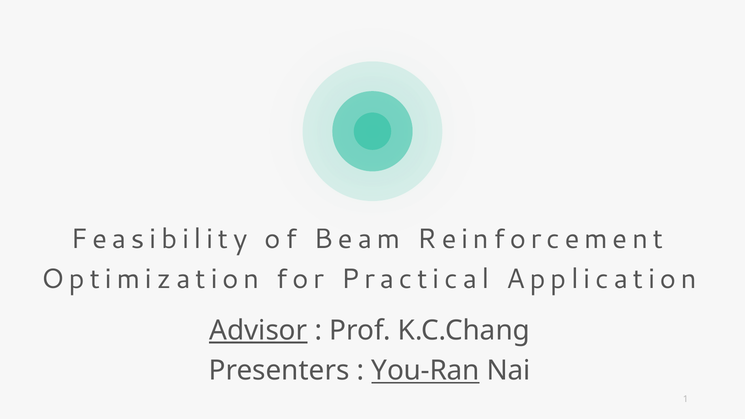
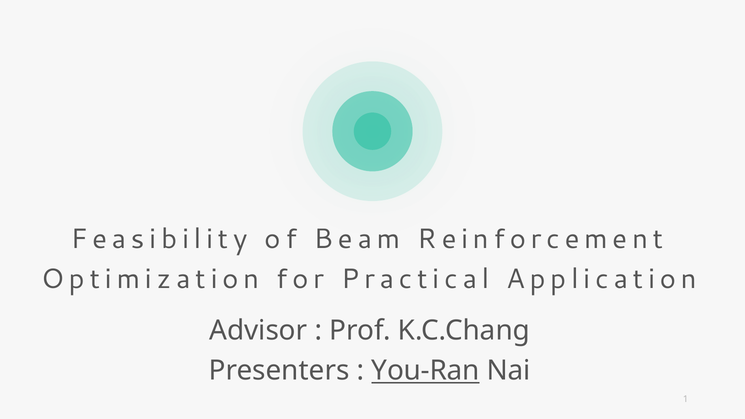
Advisor underline: present -> none (258, 331)
